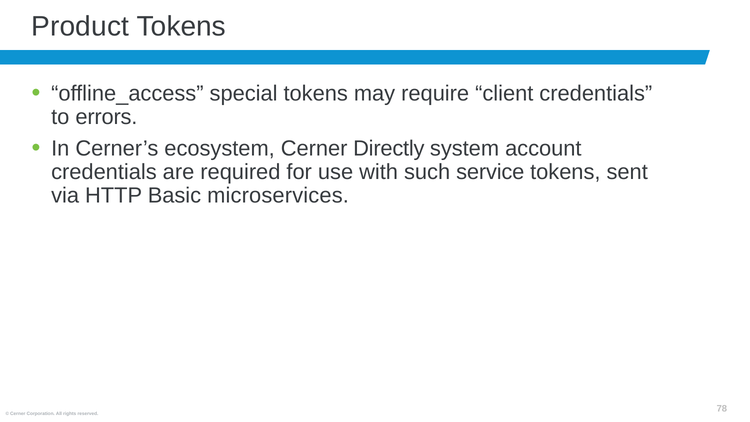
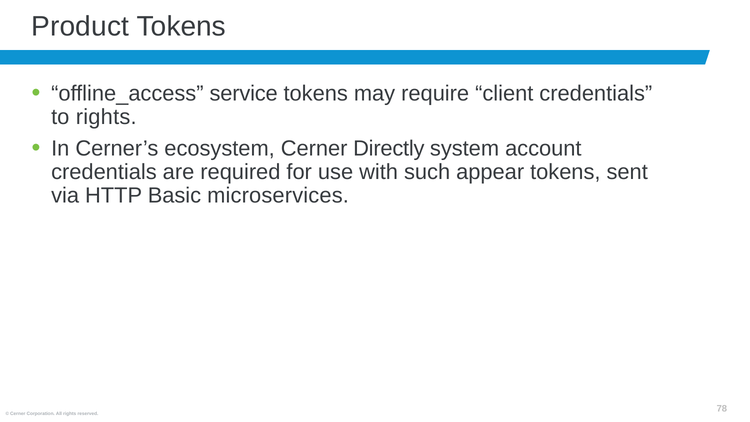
special: special -> service (244, 93)
to errors: errors -> rights (106, 117)
service: service -> appear (490, 172)
